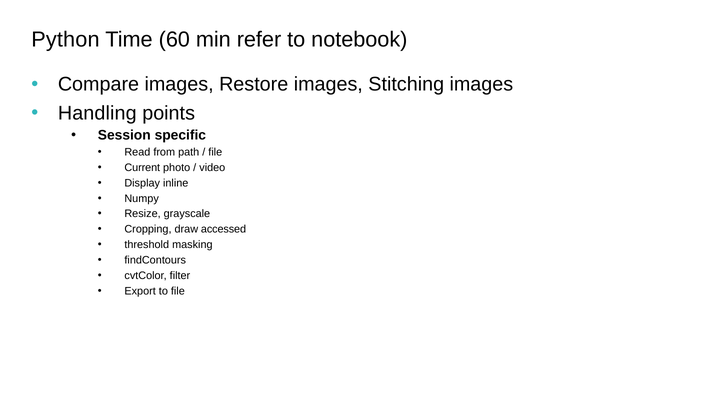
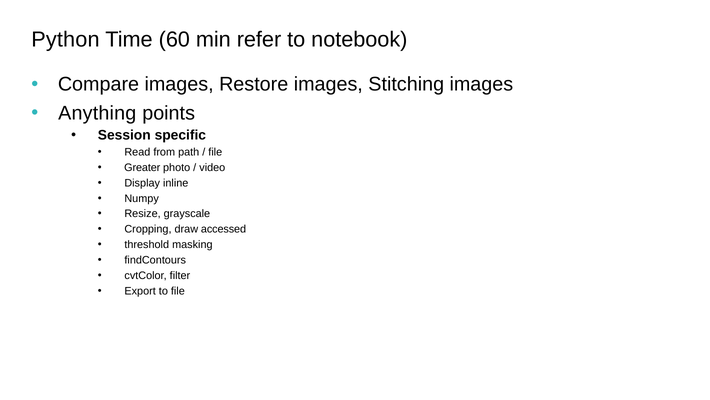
Handling: Handling -> Anything (97, 113)
Current: Current -> Greater (142, 167)
